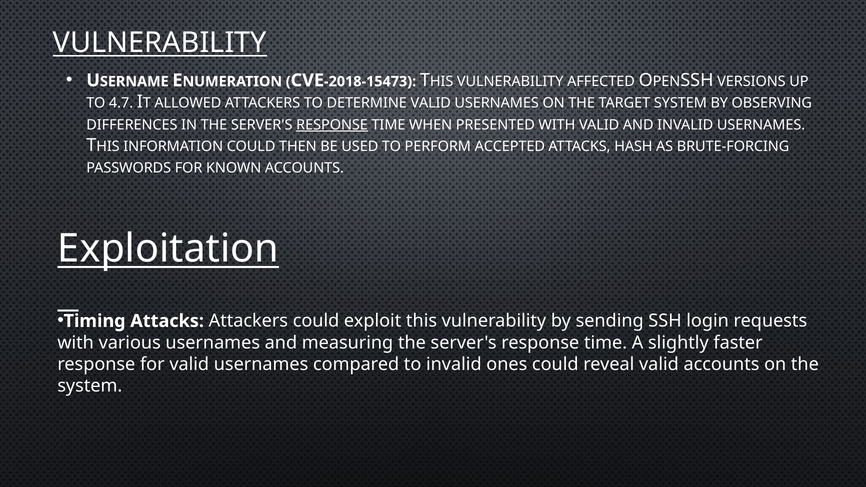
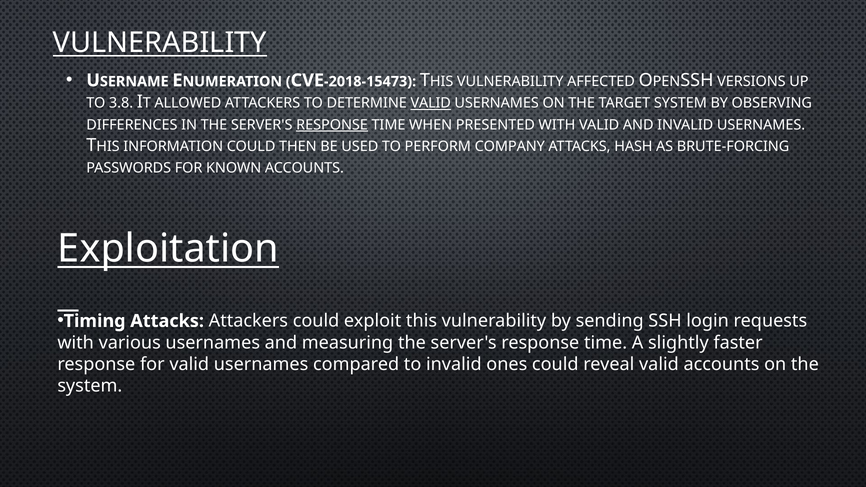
4.7: 4.7 -> 3.8 (121, 103)
VALID underline: none -> present (431, 103)
ACCEPTED: ACCEPTED -> COMPANY (510, 147)
